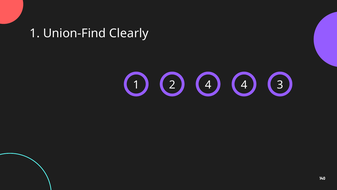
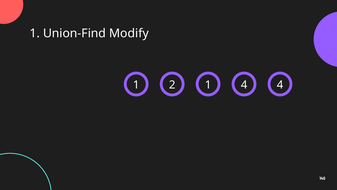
Clearly: Clearly -> Modify (129, 33)
2 4: 4 -> 1 (208, 85)
4 3: 3 -> 4 (280, 85)
